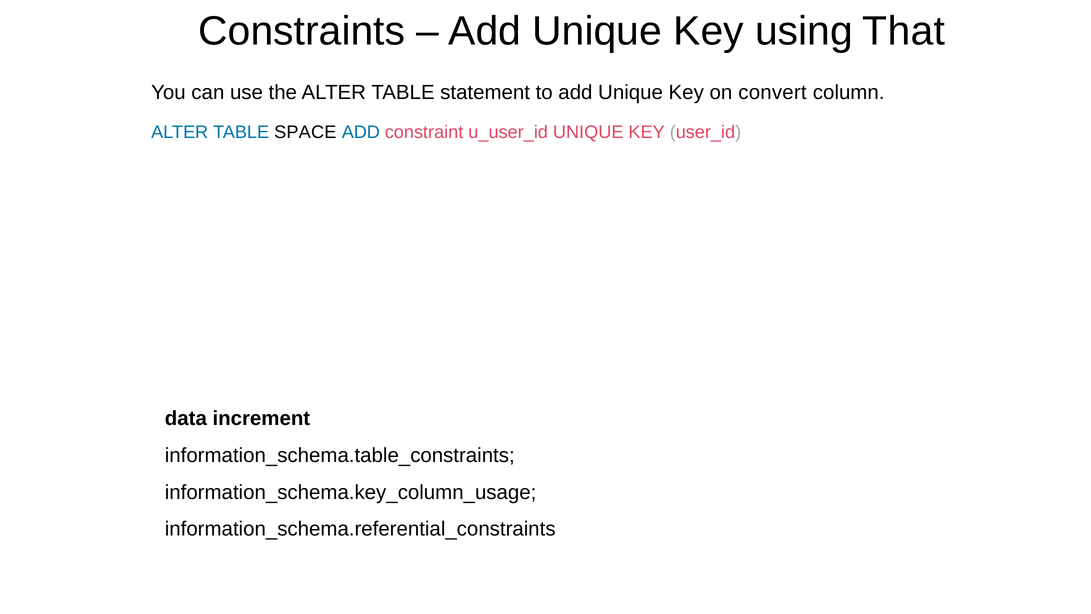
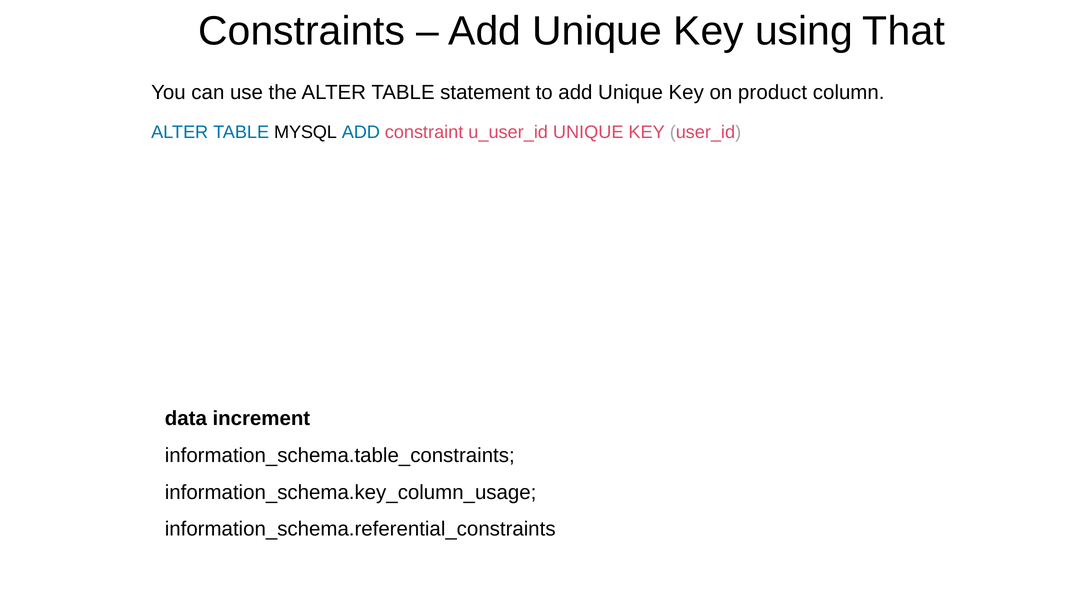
convert: convert -> product (773, 93)
SPACE: SPACE -> MYSQL (305, 132)
